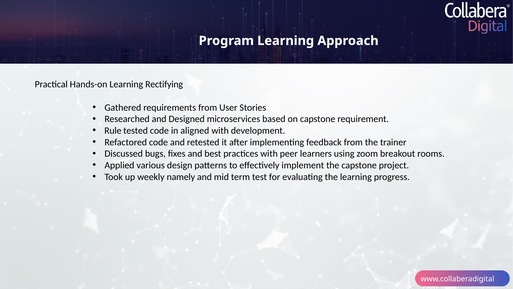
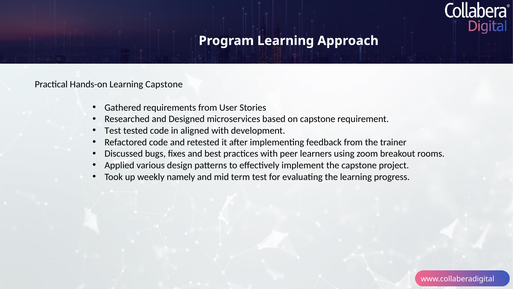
Learning Rectifying: Rectifying -> Capstone (164, 84)
Rule: Rule -> Test (113, 130)
